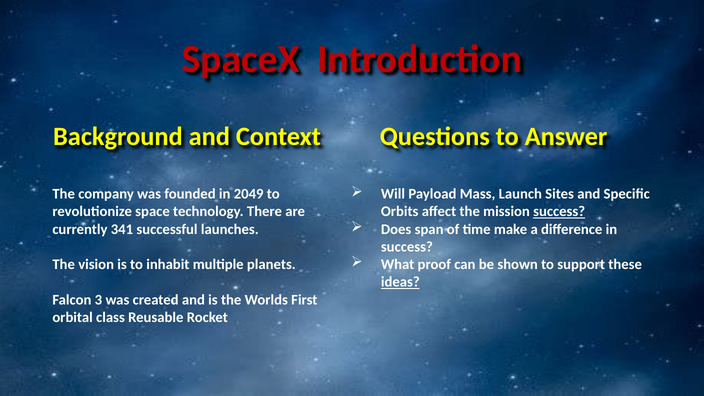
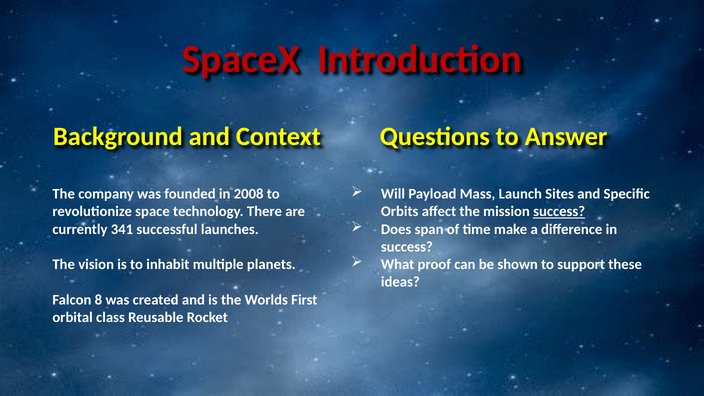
2049: 2049 -> 2008 (249, 194)
ideas underline: present -> none (400, 282)
3: 3 -> 8 (98, 300)
